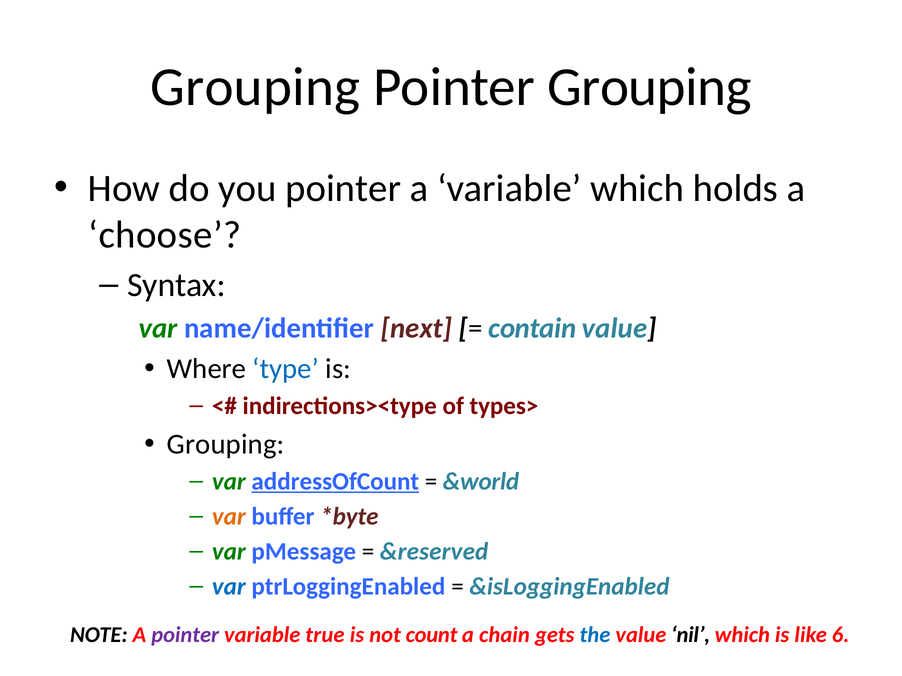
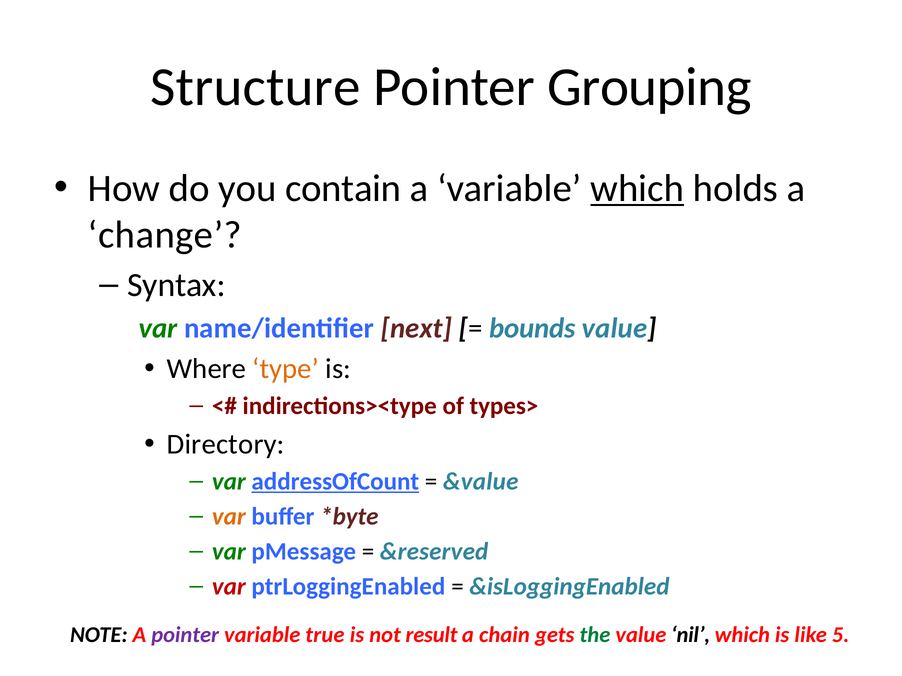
Grouping: Grouping -> Structure (255, 87)
you pointer: pointer -> contain (343, 188)
which underline: none -> present (637, 188)
choose: choose -> change (165, 235)
contain: contain -> bounds (532, 329)
type colour: blue -> orange (286, 369)
Grouping: Grouping -> Directory (226, 445)
&world: &world -> &value (481, 482)
var colour: blue -> red (229, 587)
count: count -> result (432, 635)
the colour: blue -> green (595, 635)
6: 6 -> 5 (841, 635)
